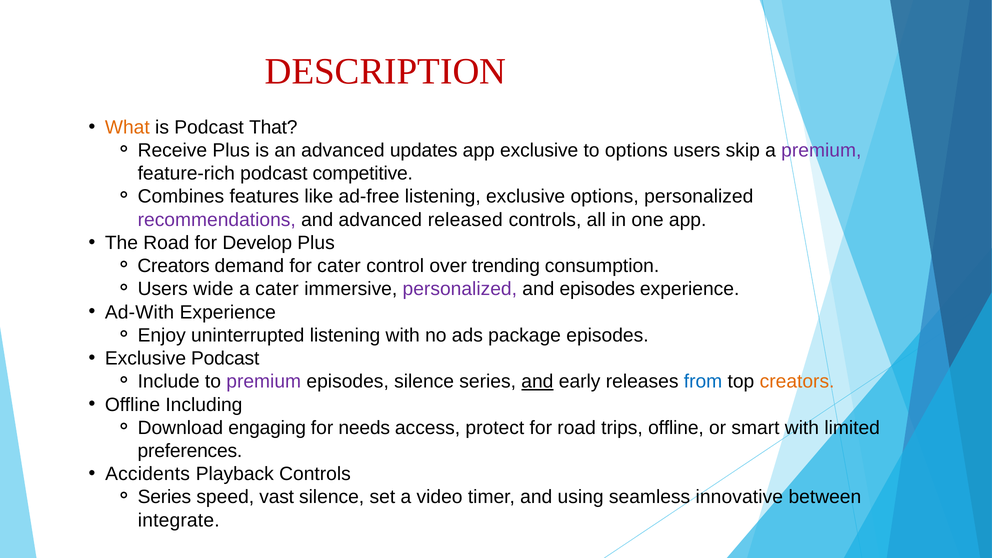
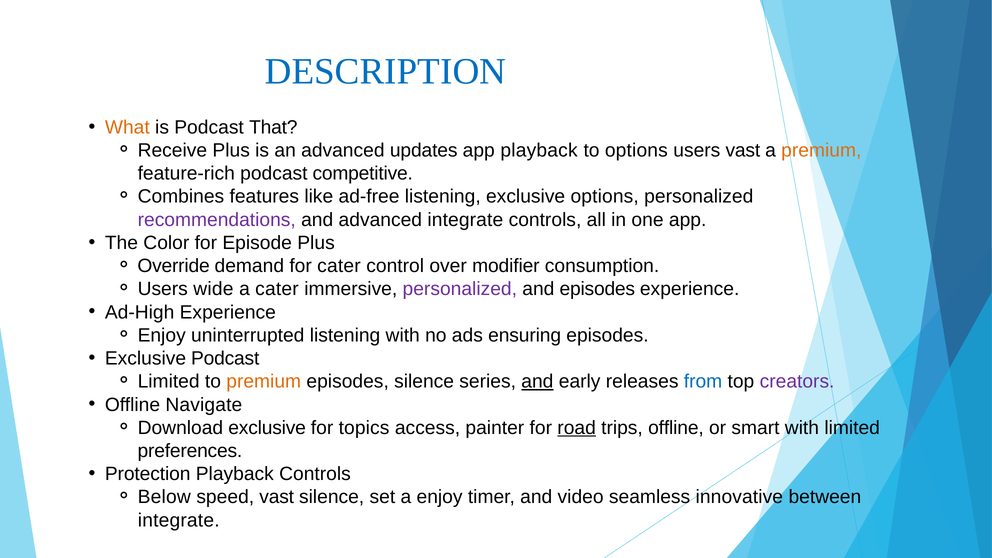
DESCRIPTION colour: red -> blue (385, 71)
app exclusive: exclusive -> playback (539, 150)
users skip: skip -> vast (743, 150)
premium colour: purple -> orange (821, 150)
advanced released: released -> integrate (465, 220)
The Road: Road -> Color (166, 243)
Develop: Develop -> Episode (257, 243)
Creators: Creators -> Override (174, 266)
trending: trending -> modifier (506, 266)
Ad-With: Ad-With -> Ad-High (140, 312)
package: package -> ensuring (525, 335)
Include: Include -> Limited (169, 382)
premium colour: purple -> orange (264, 382)
creators colour: orange -> purple (797, 382)
Including: Including -> Navigate (204, 405)
Download engaging: engaging -> exclusive (267, 428)
needs: needs -> topics (364, 428)
protect: protect -> painter (495, 428)
road underline: none -> present (577, 428)
Accidents: Accidents -> Protection (148, 474)
Series: Series -> Below (164, 497)
a video: video -> enjoy (440, 497)
using: using -> video (581, 497)
